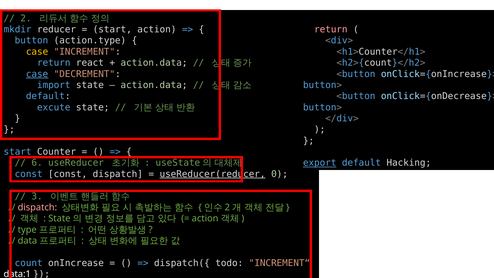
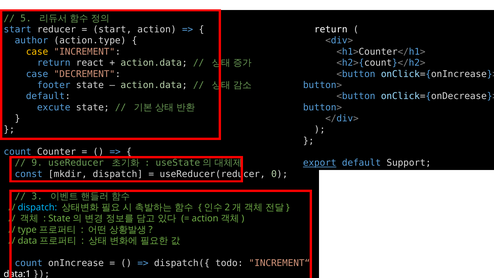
2: 2 -> 5 (26, 18)
mkdir: mkdir -> start (18, 29)
return colour: pink -> white (331, 29)
button: button -> author (31, 41)
case underline: present -> none (37, 74)
import: import -> footer (54, 85)
start: start -> count (18, 152)
6: 6 -> 9 (37, 163)
Hacking: Hacking -> Support (409, 163)
const const: const -> mkdir (68, 174)
useReducer(reducer underline: present -> none (213, 174)
dispatch colour: pink -> light blue (37, 207)
